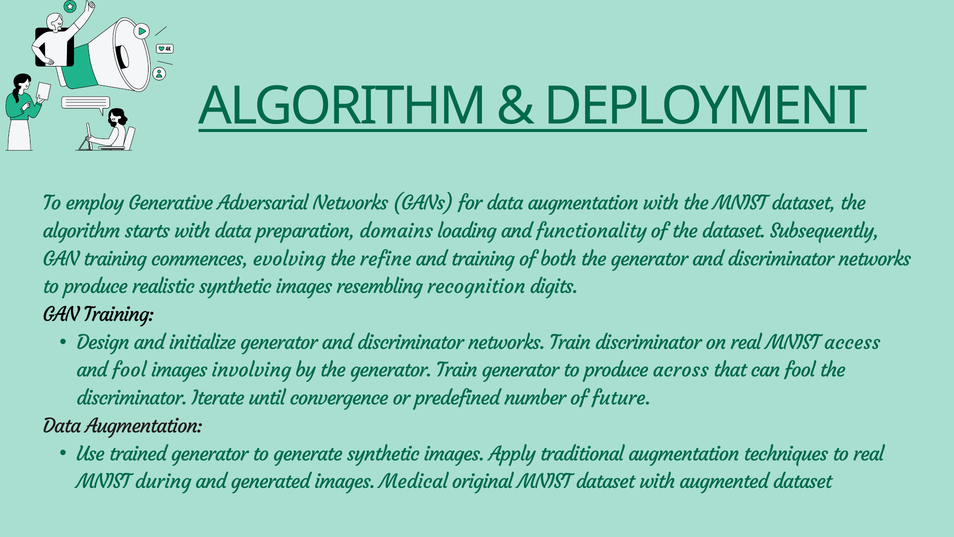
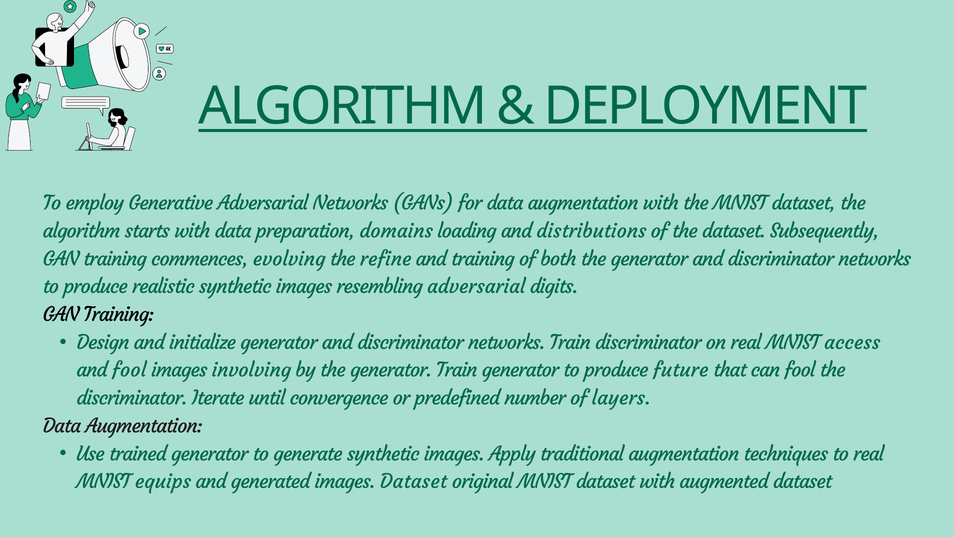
functionality: functionality -> distributions (591, 231)
resembling recognition: recognition -> adversarial (476, 287)
across: across -> future (681, 370)
future: future -> layers (621, 398)
during: during -> equips (163, 482)
images Medical: Medical -> Dataset (413, 482)
